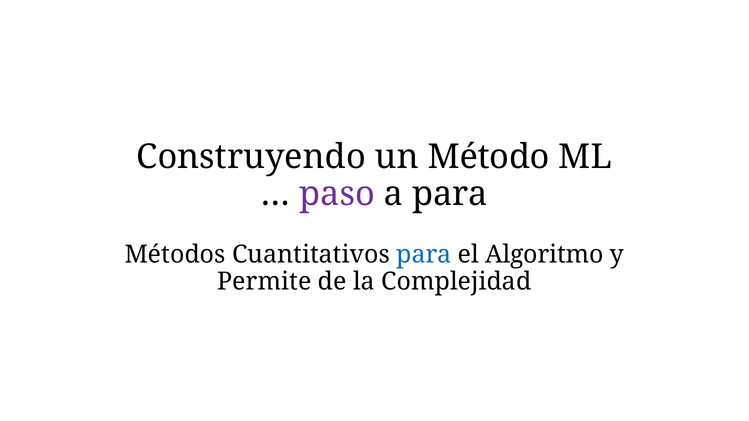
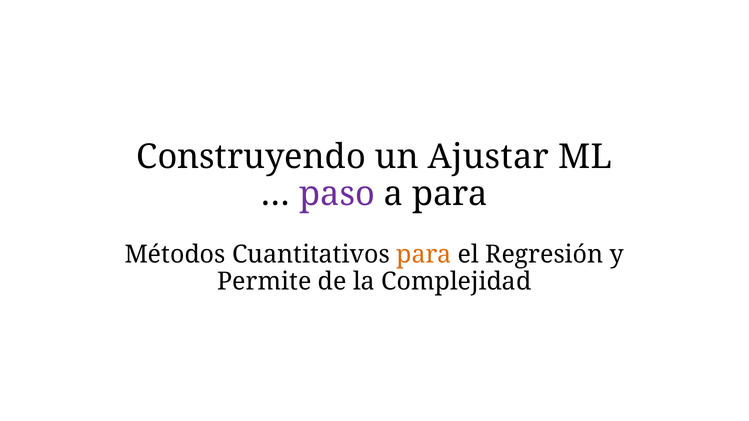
Método: Método -> Ajustar (488, 157)
para colour: blue -> orange (424, 255)
Algoritmo: Algoritmo -> Regresión (544, 255)
